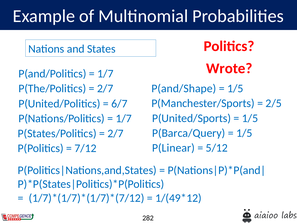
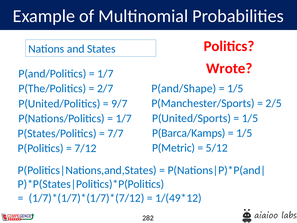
6/7: 6/7 -> 9/7 (119, 104)
P(Barca/Query: P(Barca/Query -> P(Barca/Kamps (189, 133)
2/7: 2/7 -> 7/7 (116, 133)
P(Linear: P(Linear -> P(Metric (174, 148)
